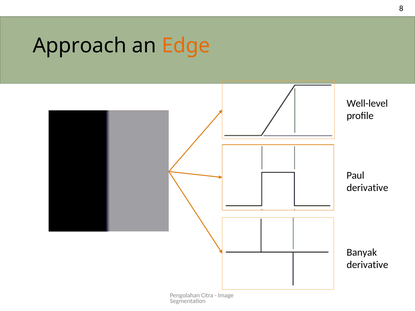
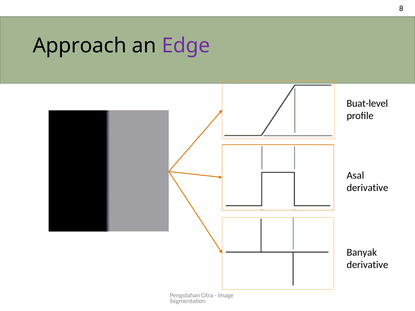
Edge colour: orange -> purple (186, 46)
Well-level: Well-level -> Buat-level (367, 103)
Paul: Paul -> Asal (355, 175)
